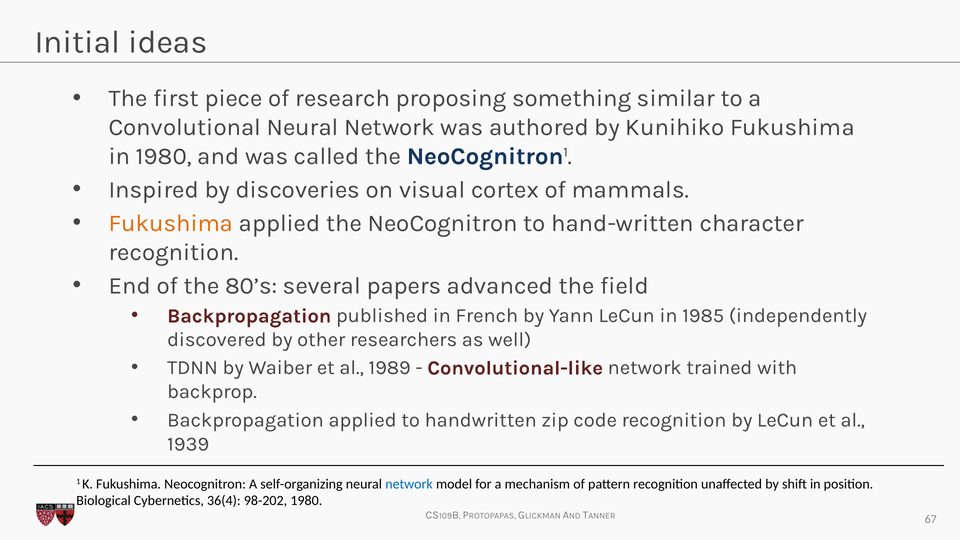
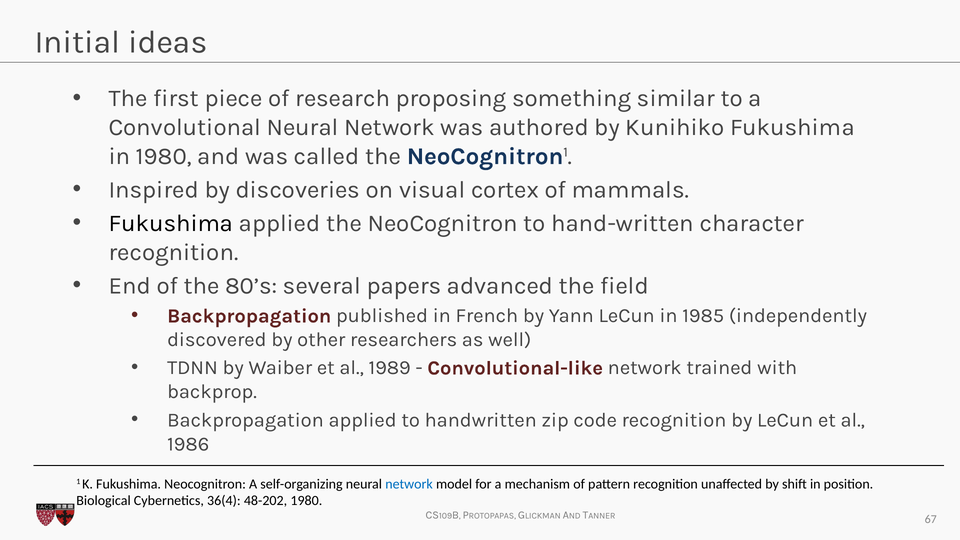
Fukushima colour: orange -> black (171, 223)
1939: 1939 -> 1986 (188, 444)
98-202: 98-202 -> 48-202 (266, 501)
